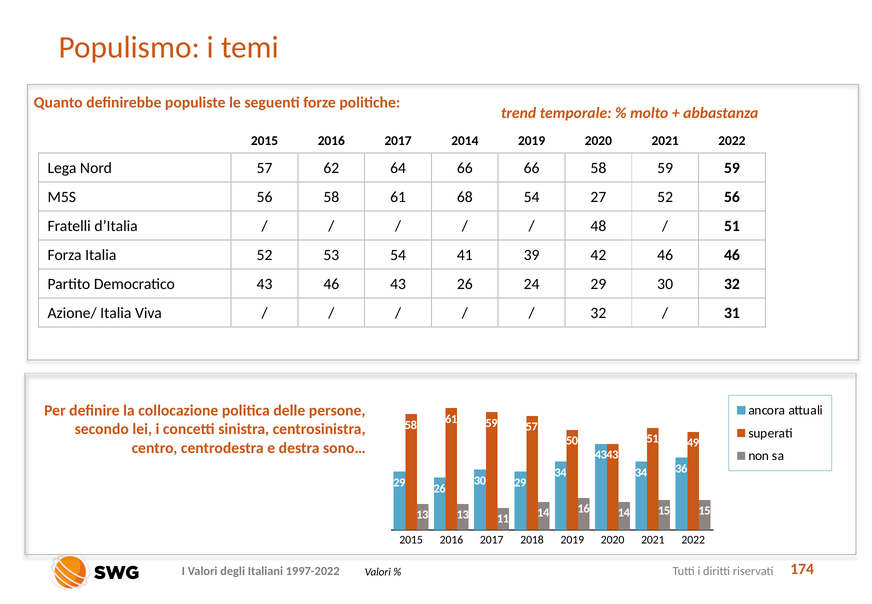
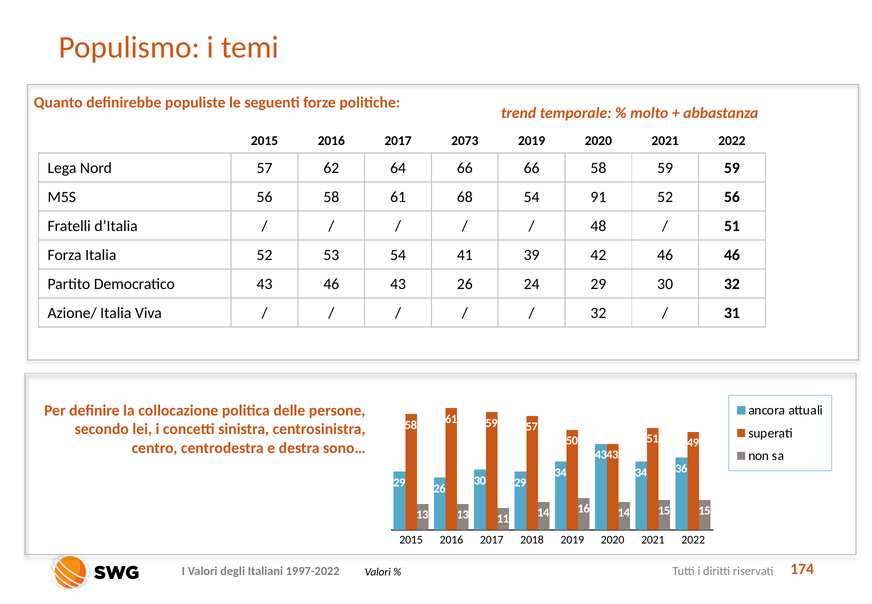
2014: 2014 -> 2073 (465, 141)
27: 27 -> 91 (598, 197)
